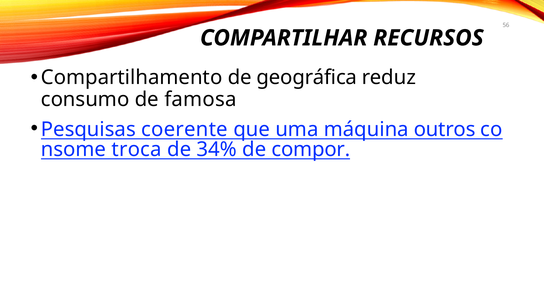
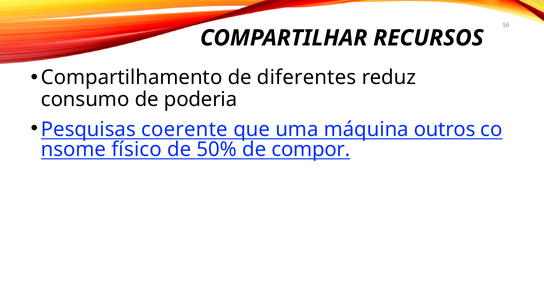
geográfica: geográfica -> diferentes (307, 77)
famosa: famosa -> poderia (201, 99)
troca: troca -> físico (137, 150)
34%: 34% -> 50% (217, 150)
